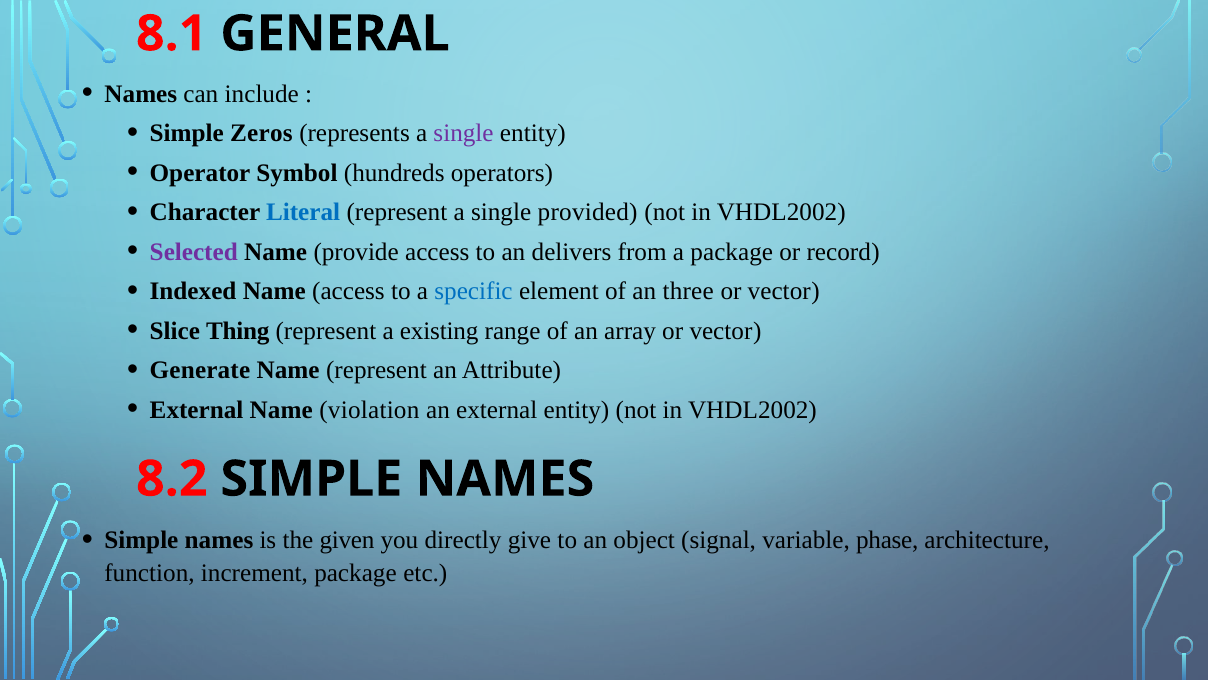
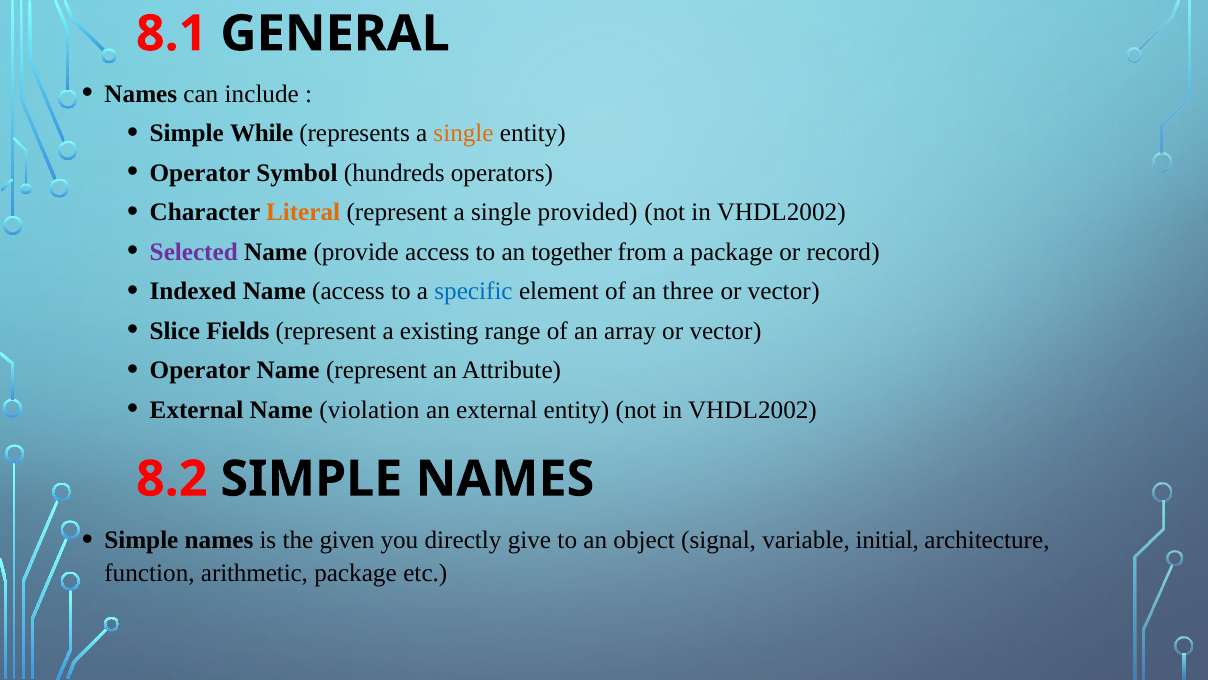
Zeros: Zeros -> While (262, 133)
single colour: purple -> orange (464, 133)
Literal colour: blue -> orange (303, 212)
delivers: delivers -> together (572, 252)
Thing: Thing -> Fields (238, 331)
Generate: Generate -> Operator (200, 370)
phase: phase -> initial (887, 540)
increment: increment -> arithmetic (254, 573)
